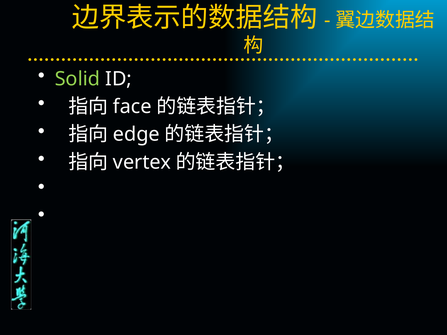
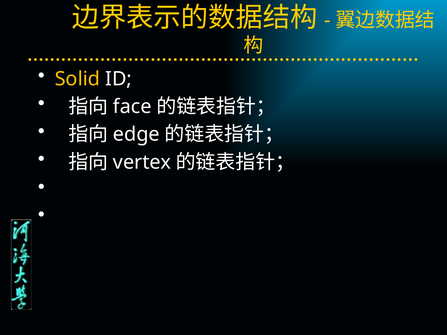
Solid colour: light green -> yellow (77, 79)
